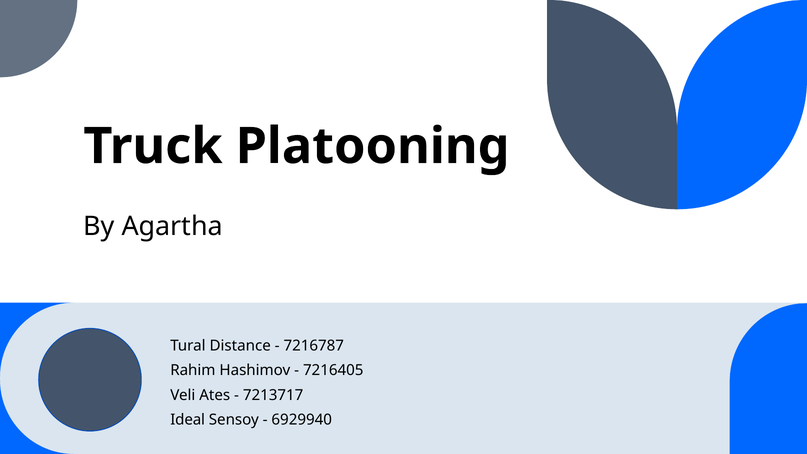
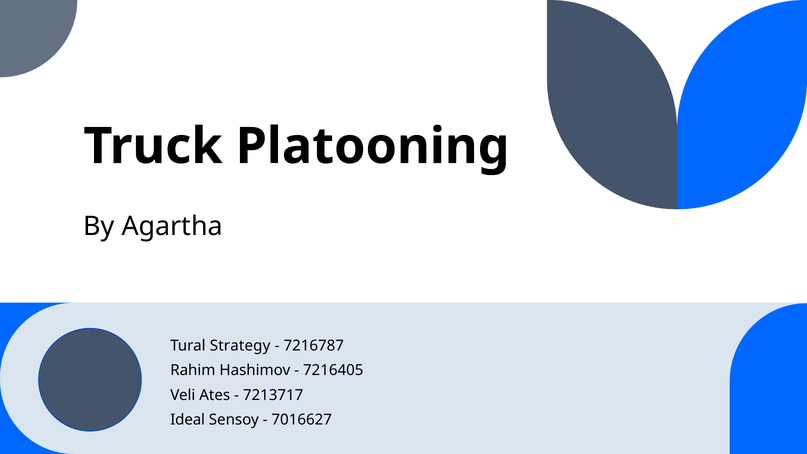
Distance: Distance -> Strategy (240, 346)
6929940: 6929940 -> 7016627 (302, 420)
